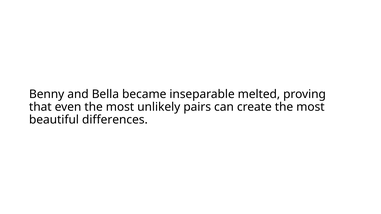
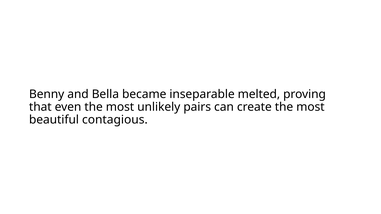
differences: differences -> contagious (115, 120)
